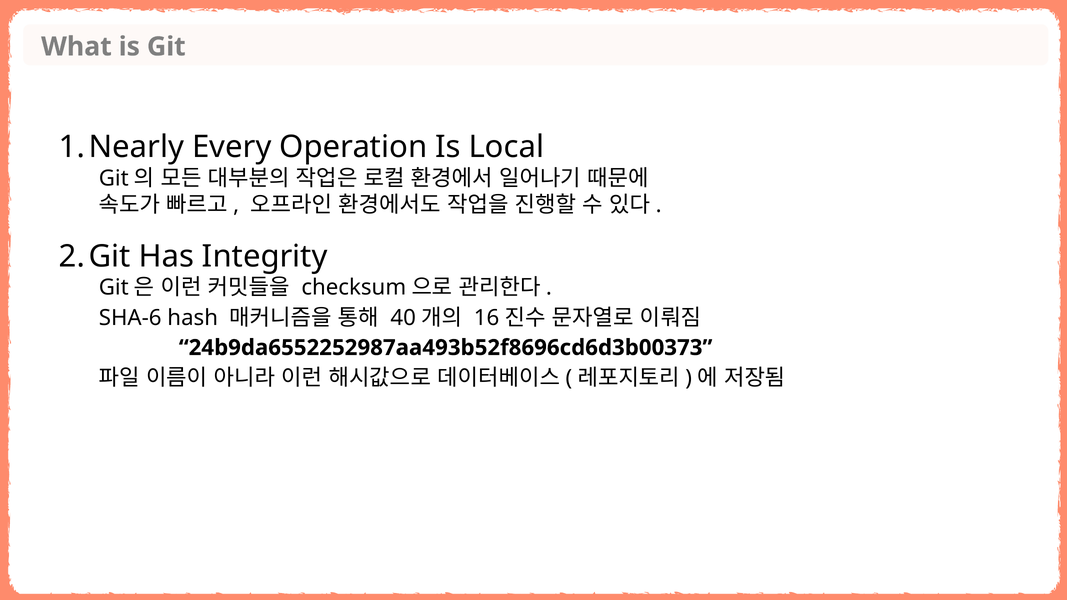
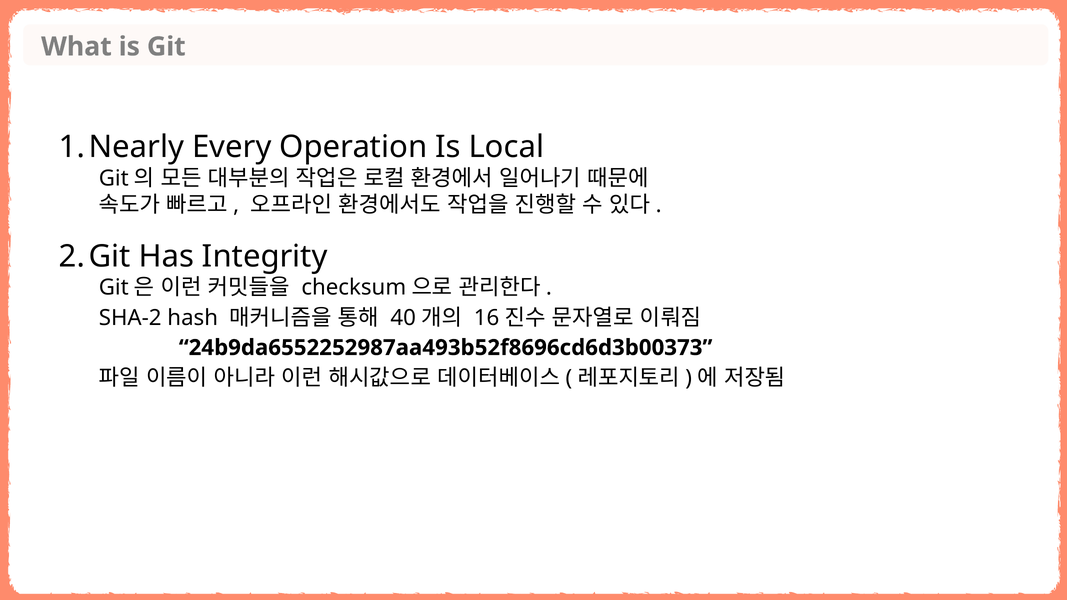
SHA-6: SHA-6 -> SHA-2 (130, 318)
